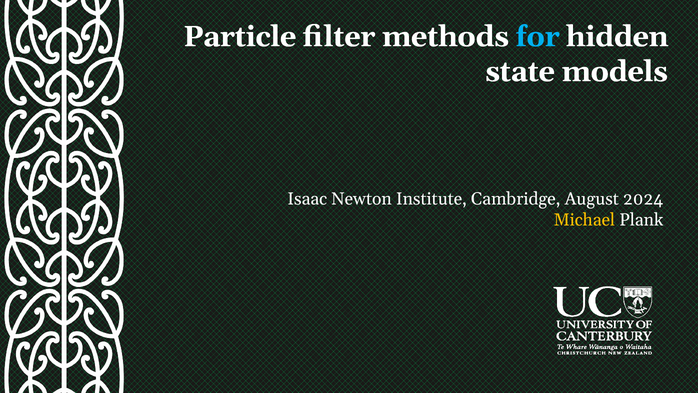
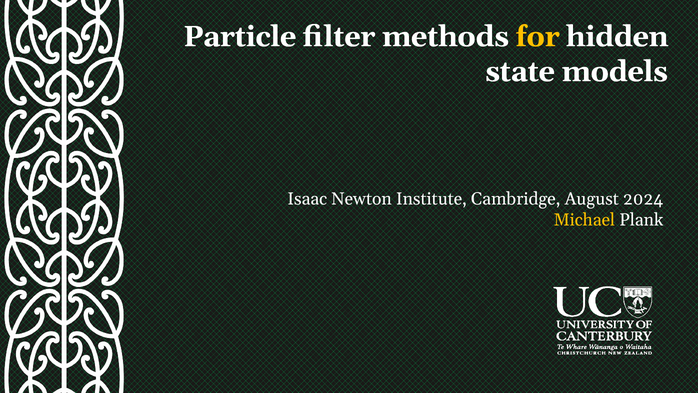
for colour: light blue -> yellow (538, 37)
